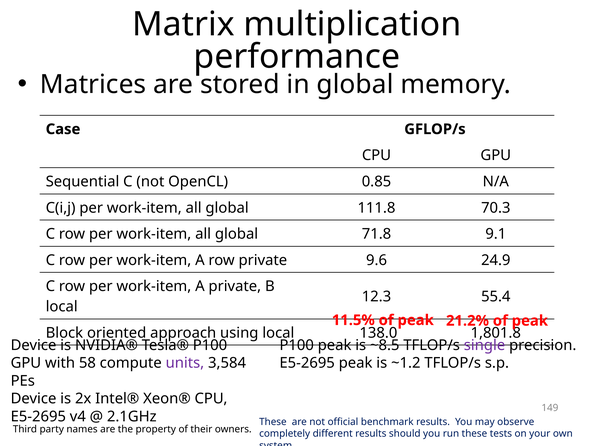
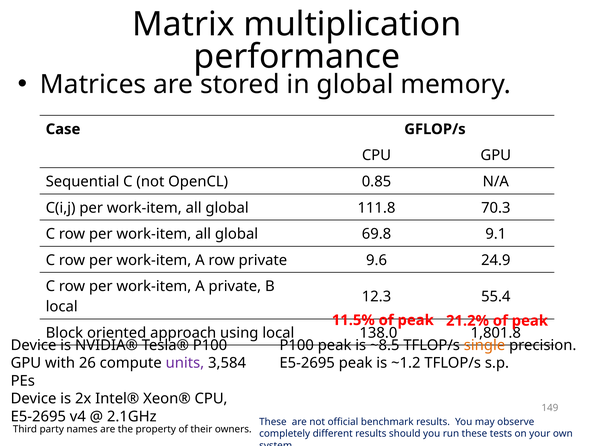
71.8: 71.8 -> 69.8 (377, 234)
single colour: purple -> orange (485, 345)
58: 58 -> 26 (87, 363)
